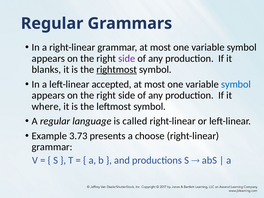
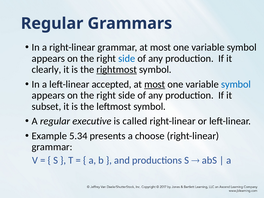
side colour: purple -> blue (127, 58)
blanks: blanks -> clearly (47, 70)
most underline: none -> present (155, 84)
where: where -> subset (47, 106)
language: language -> executive (92, 121)
3.73: 3.73 -> 5.34 (78, 136)
